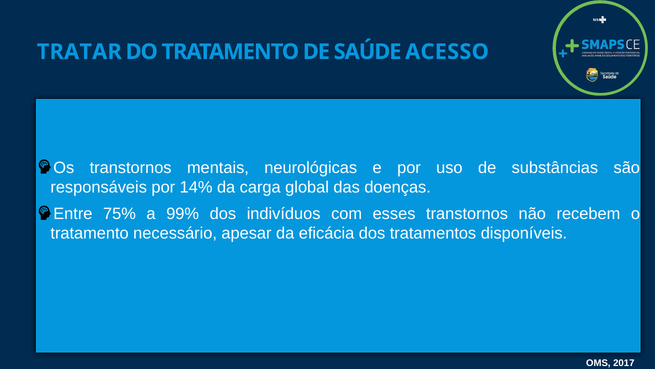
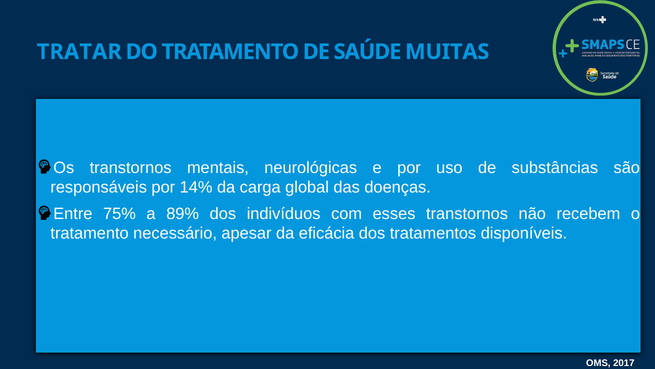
ACESSO: ACESSO -> MUITAS (447, 52)
99%: 99% -> 89% (183, 214)
